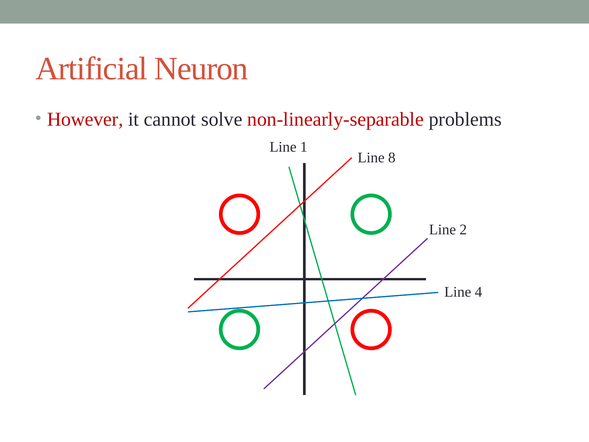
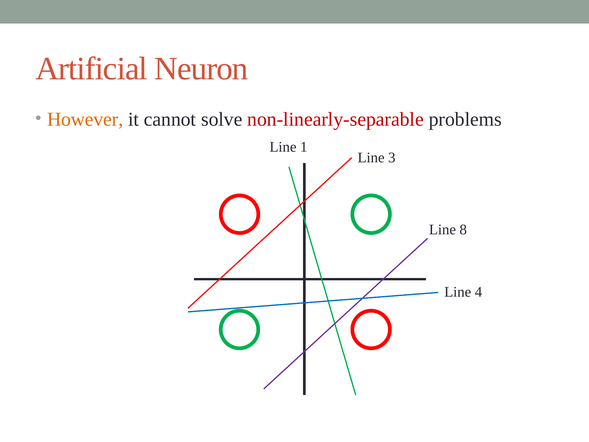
However colour: red -> orange (85, 119)
8: 8 -> 3 (392, 157)
2: 2 -> 8 (463, 230)
